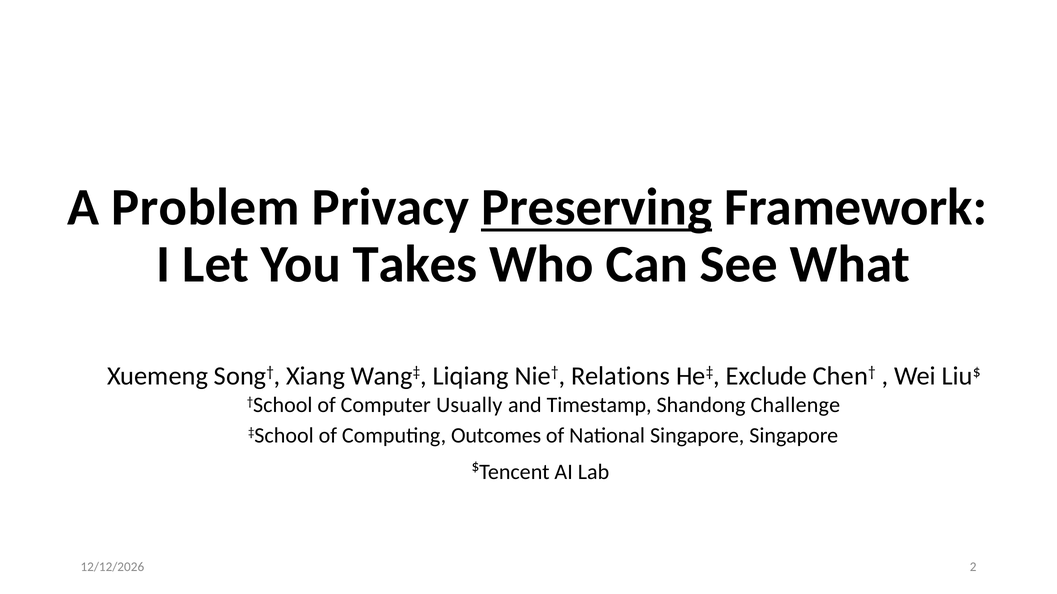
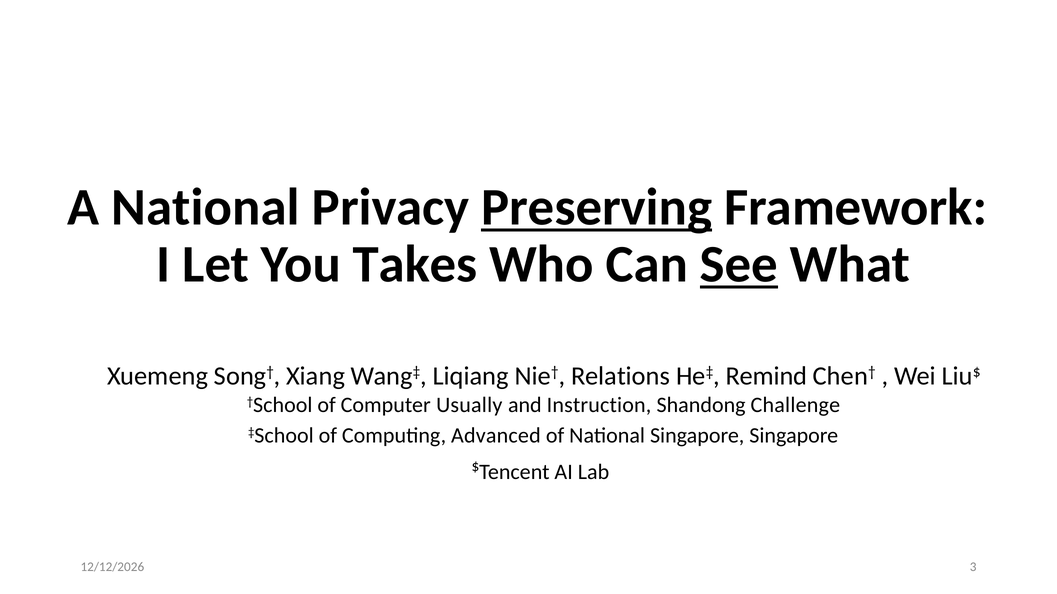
A Problem: Problem -> National (206, 208)
See underline: none -> present (739, 265)
Exclude: Exclude -> Remind (766, 376)
Timestamp: Timestamp -> Instruction (599, 405)
Outcomes: Outcomes -> Advanced (496, 436)
2: 2 -> 3 (973, 568)
